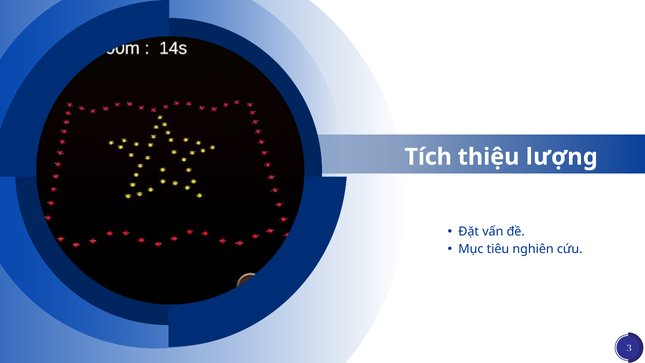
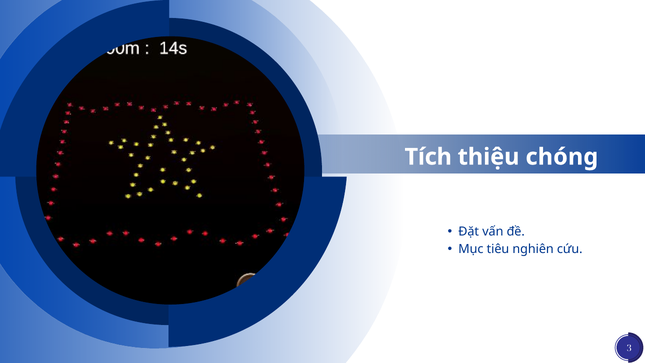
lượng: lượng -> chóng (562, 157)
